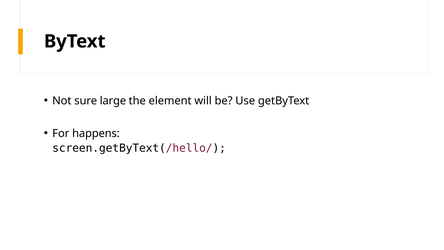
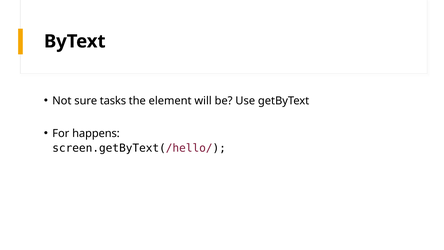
large: large -> tasks (113, 101)
